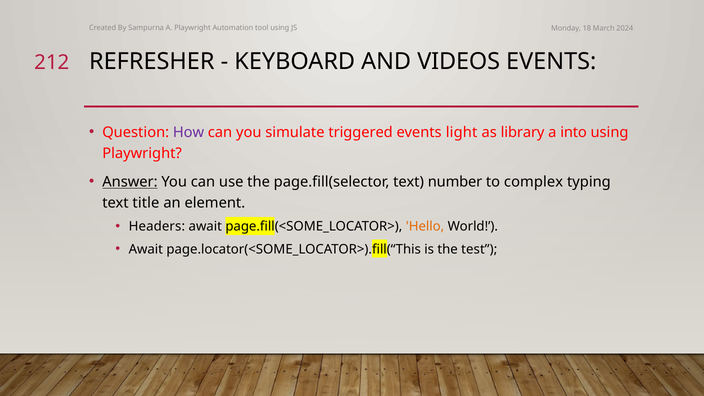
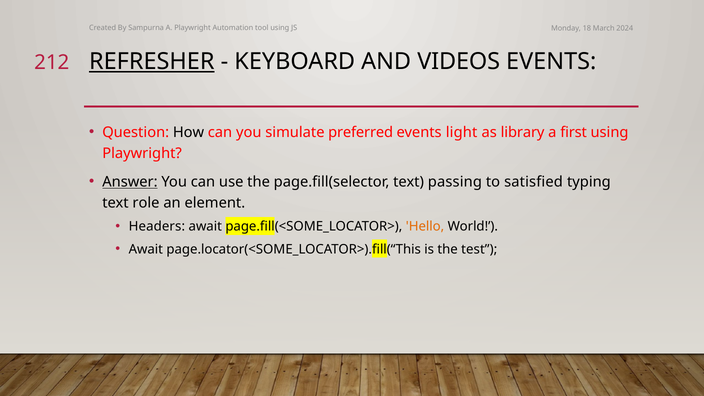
REFRESHER underline: none -> present (152, 62)
How colour: purple -> black (189, 132)
triggered: triggered -> preferred (361, 132)
into: into -> first (574, 132)
number: number -> passing (455, 182)
complex: complex -> satisfied (534, 182)
title: title -> role (146, 203)
